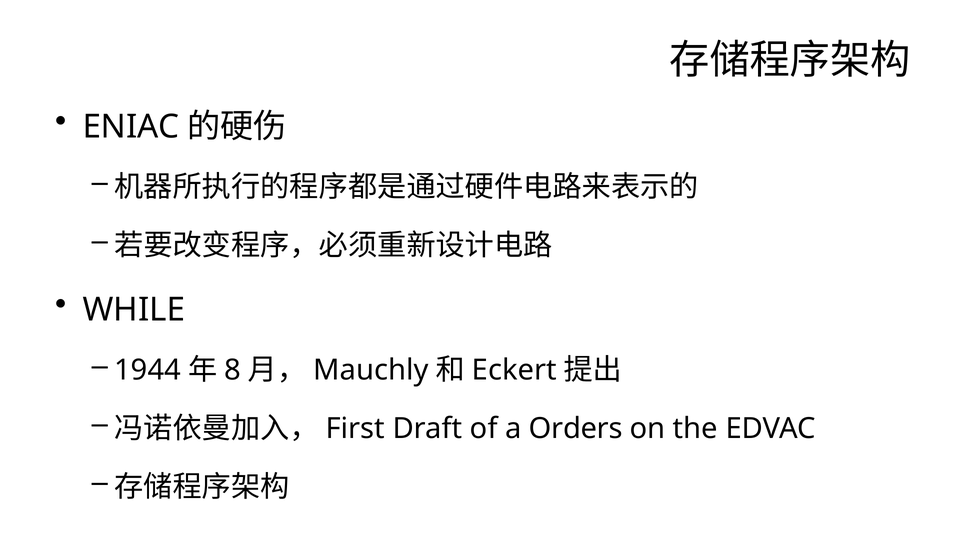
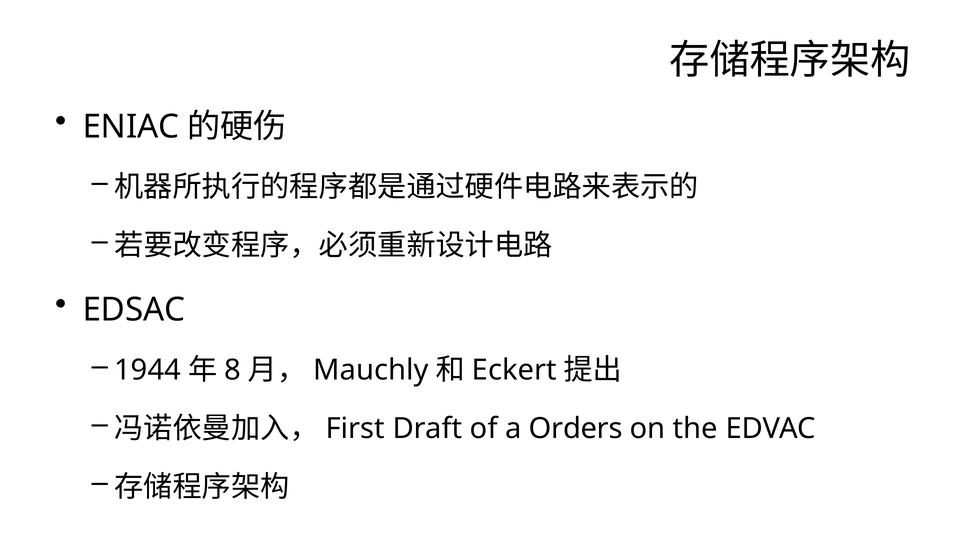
WHILE: WHILE -> EDSAC (134, 310)
